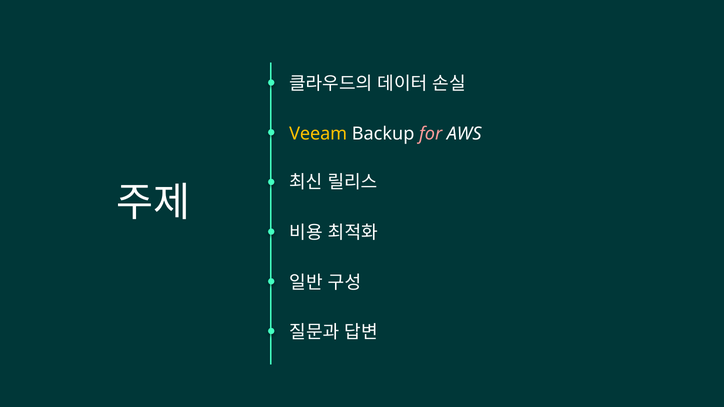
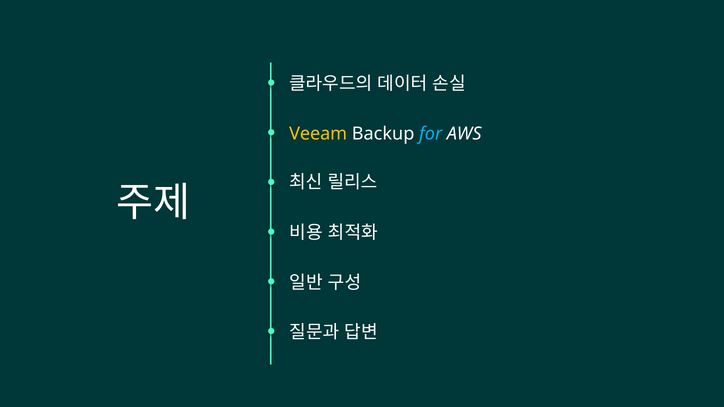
for colour: pink -> light blue (431, 134)
